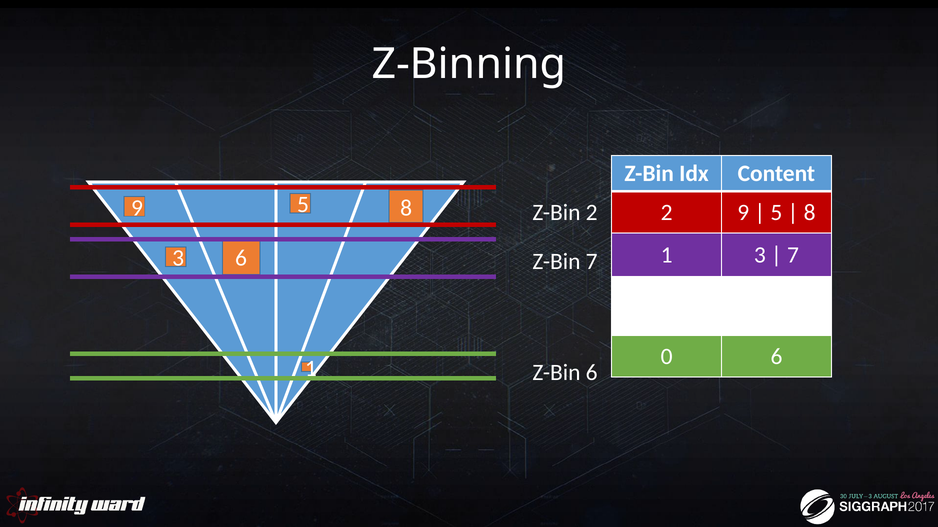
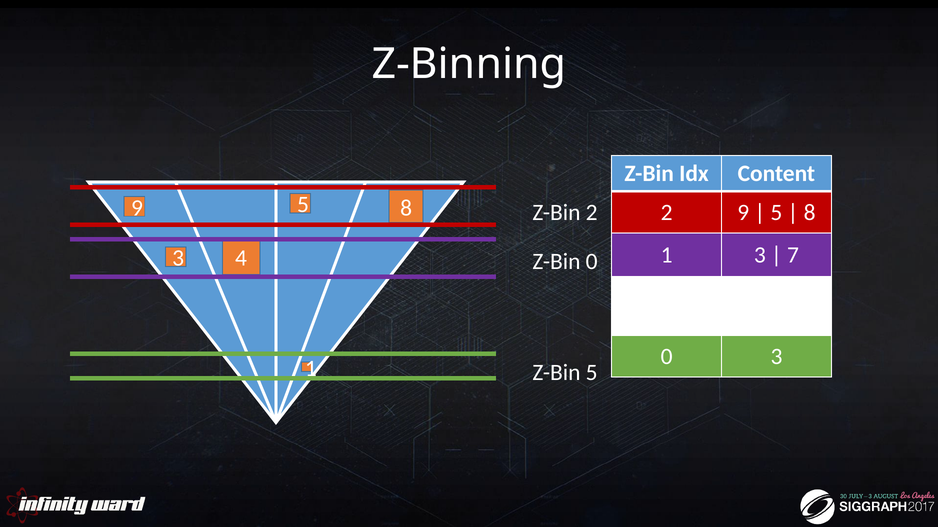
3 6: 6 -> 4 (241, 259)
Z-Bin 7: 7 -> 0 (592, 262)
0 6: 6 -> 3 (776, 357)
Z-Bin 6: 6 -> 5 (592, 373)
